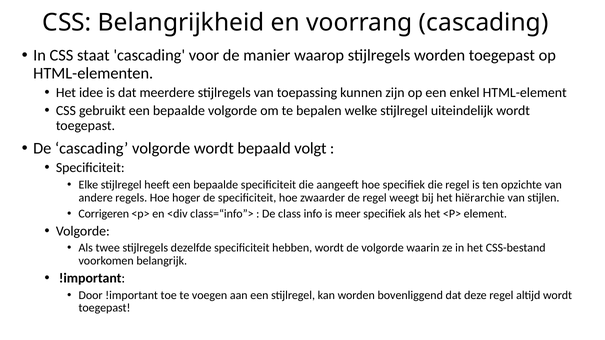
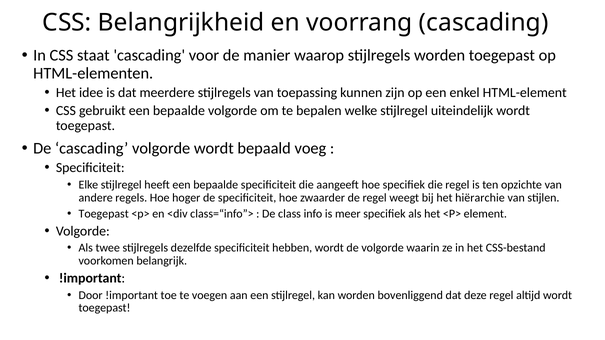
volgt: volgt -> voeg (310, 148)
Corrigeren: Corrigeren -> Toegepast (104, 214)
